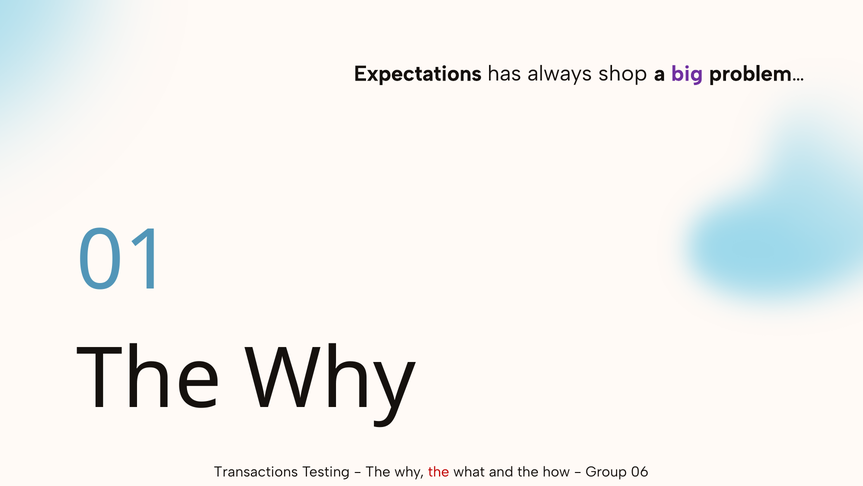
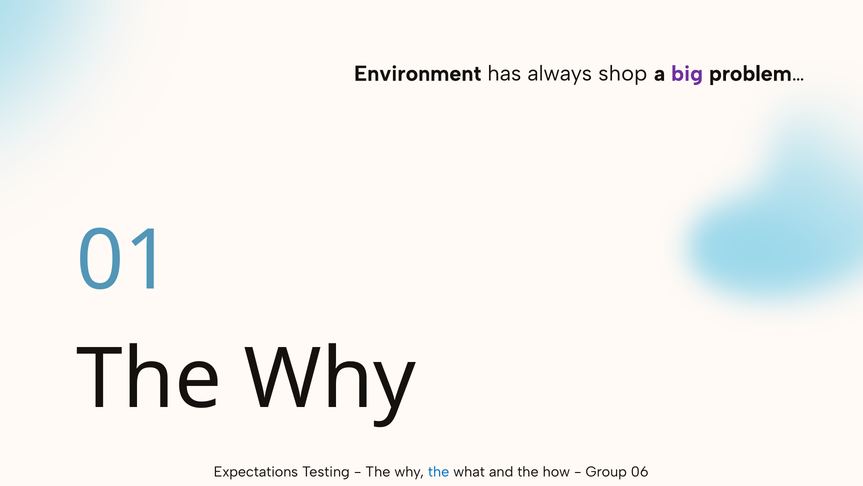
Expectations: Expectations -> Environment (418, 74)
Transactions: Transactions -> Expectations (256, 472)
the colour: red -> blue (439, 472)
